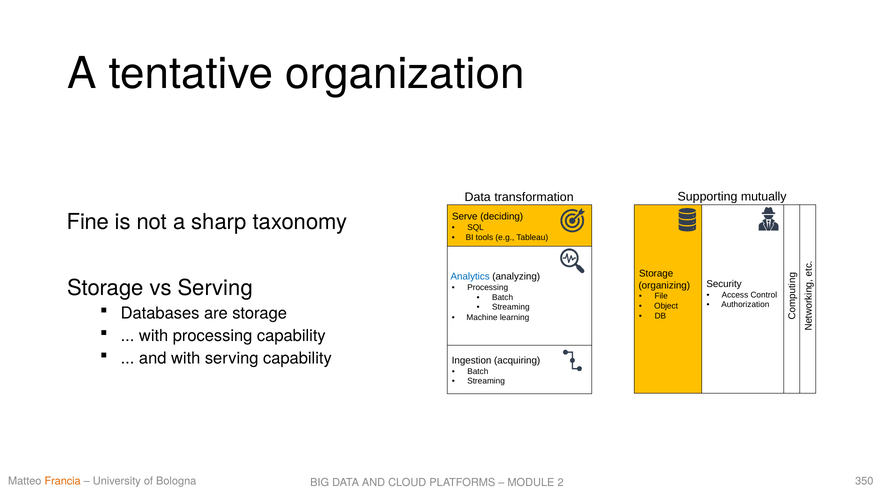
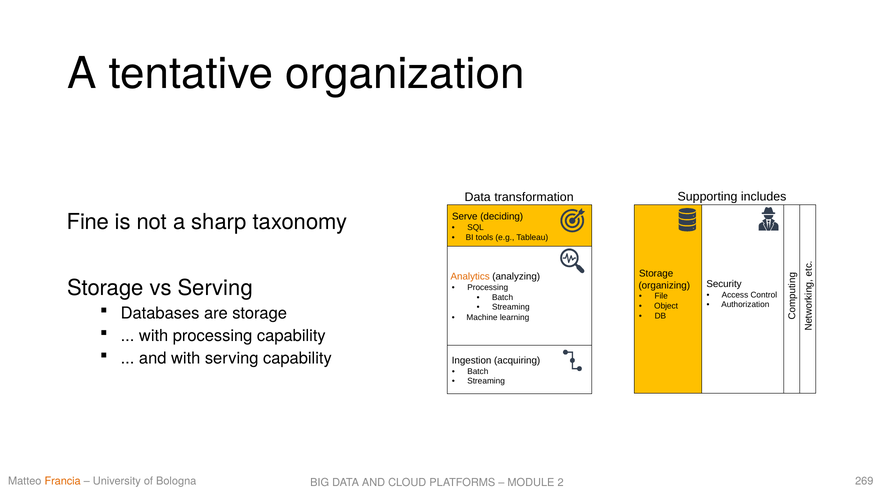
mutually: mutually -> includes (764, 197)
Analytics colour: blue -> orange (470, 277)
350: 350 -> 269 (864, 481)
